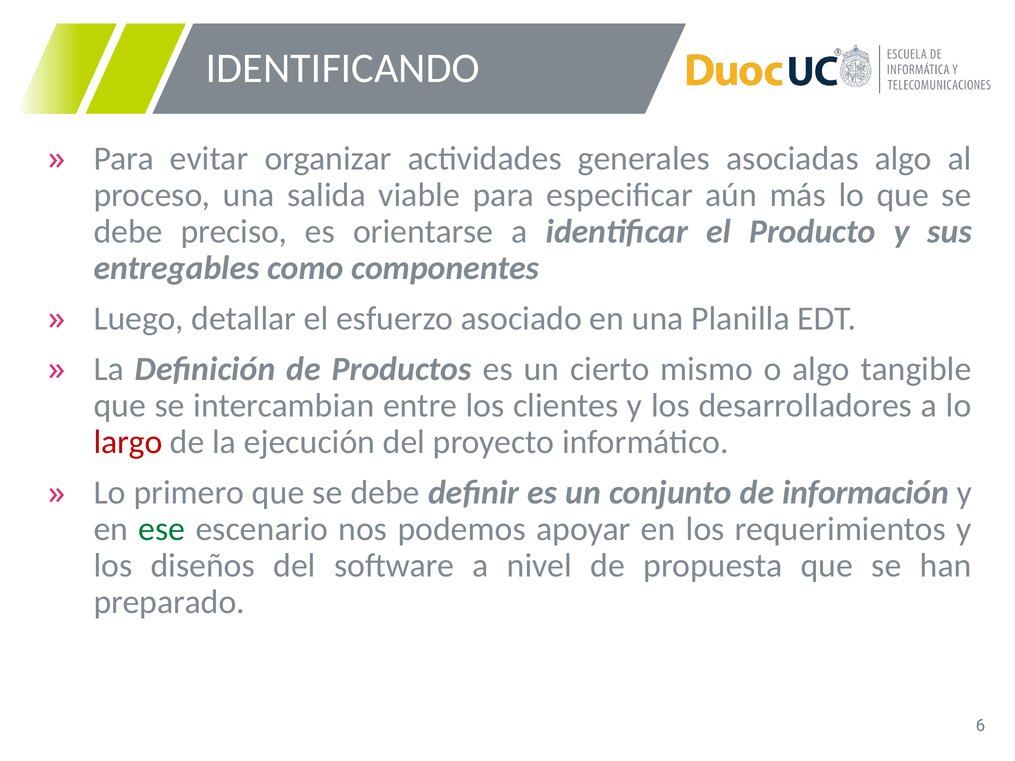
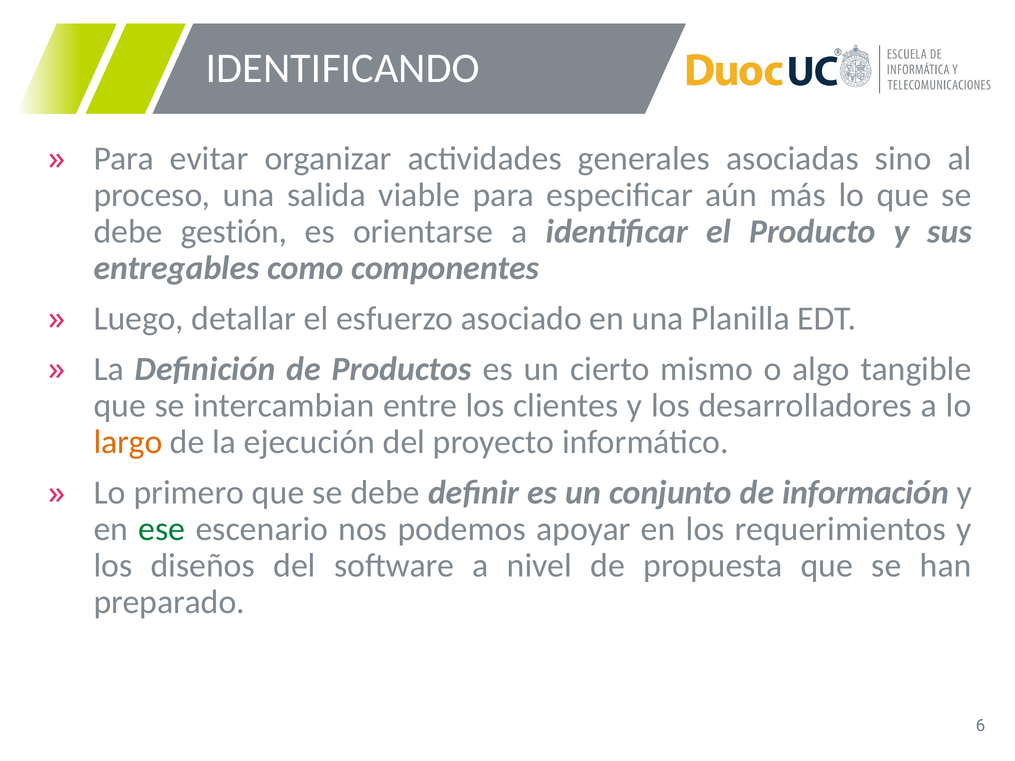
asociadas algo: algo -> sino (903, 158)
preciso: preciso -> gestión (234, 231)
largo colour: red -> orange (128, 442)
